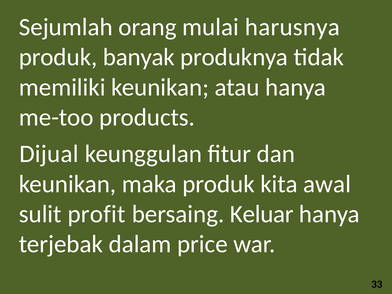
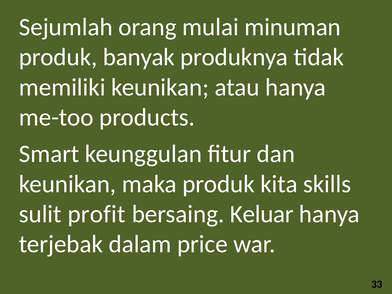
harusnya: harusnya -> minuman (293, 27)
Dijual: Dijual -> Smart (49, 154)
awal: awal -> skills (327, 184)
